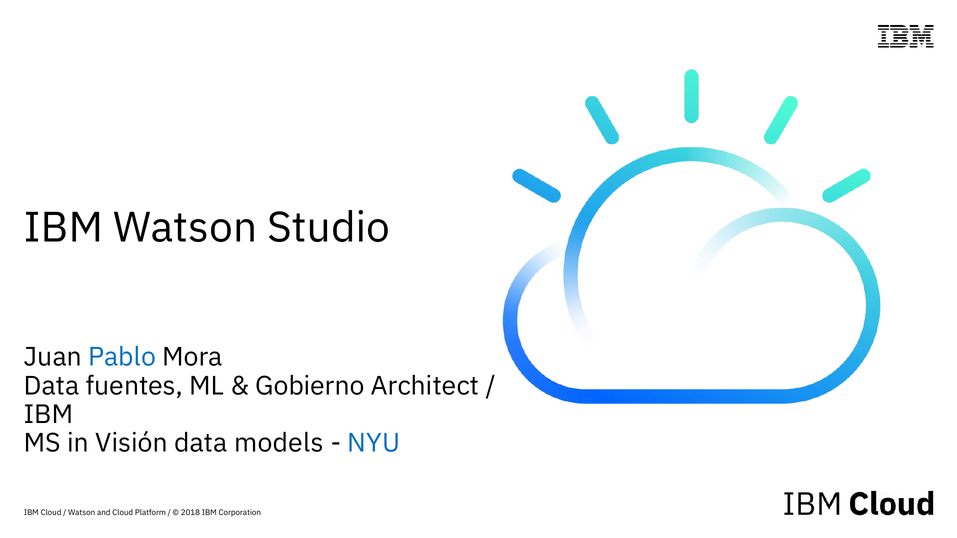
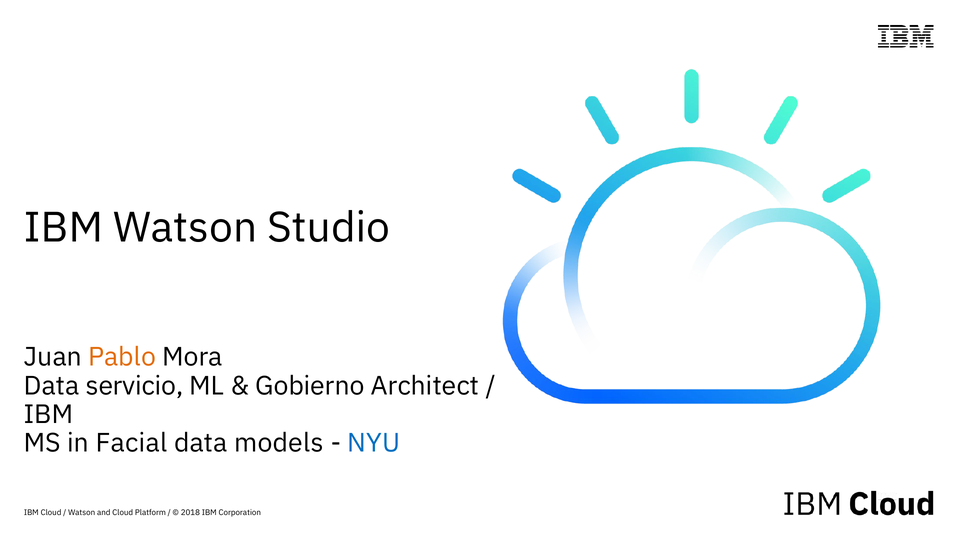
Pablo colour: blue -> orange (122, 357)
fuentes: fuentes -> servicio (135, 386)
Visión: Visión -> Facial (132, 443)
